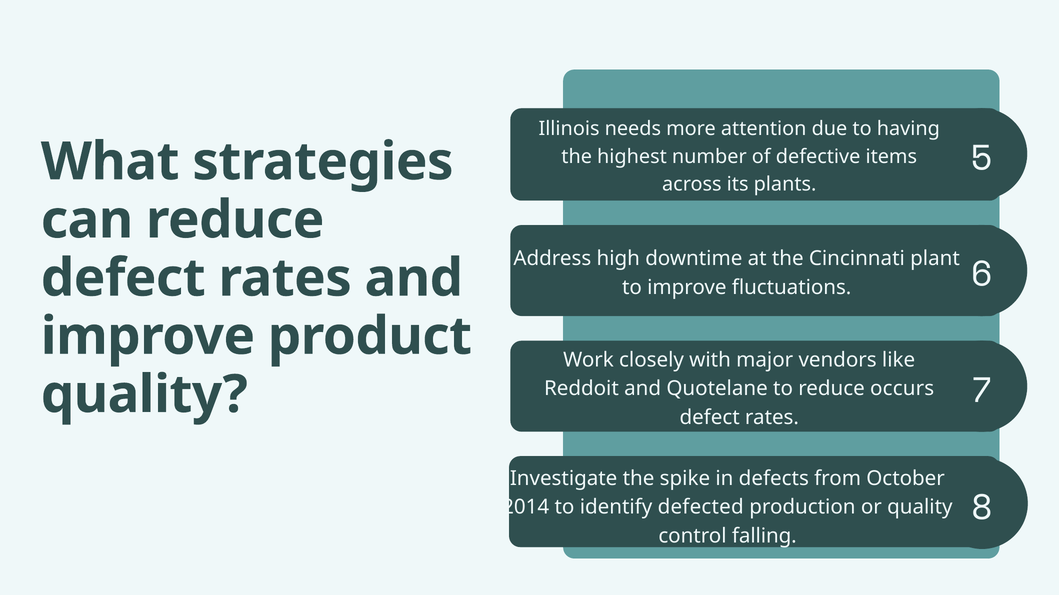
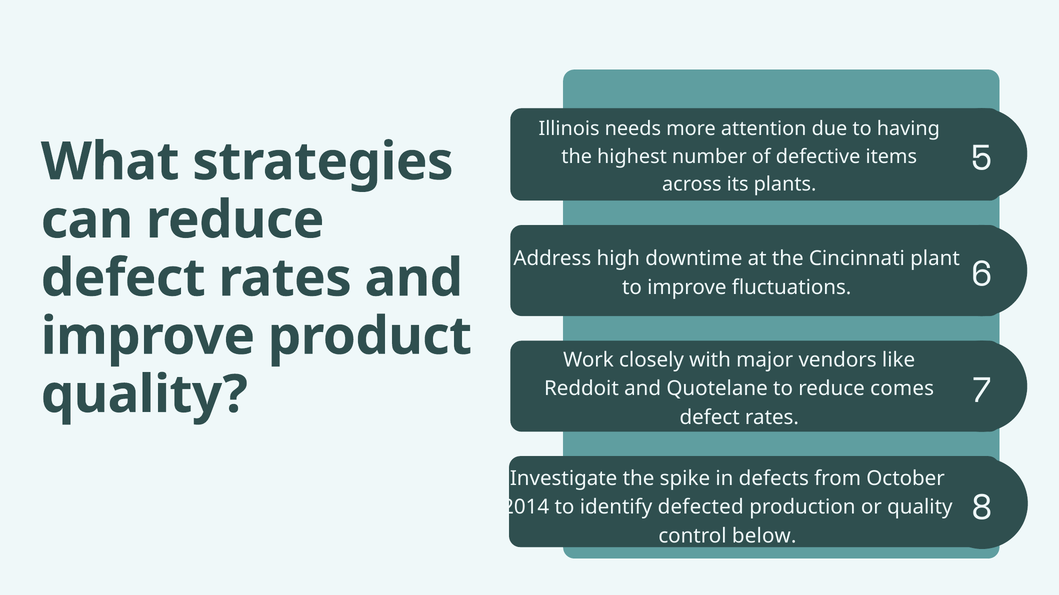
occurs: occurs -> comes (902, 389)
falling: falling -> below (764, 537)
